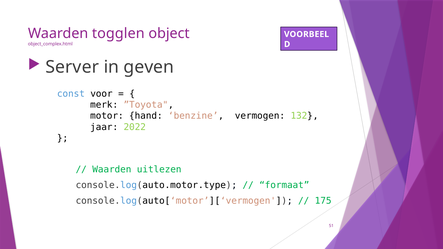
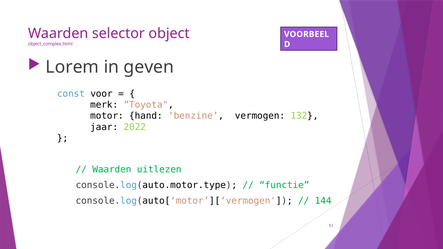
togglen: togglen -> selector (118, 33)
Server: Server -> Lorem (72, 67)
formaat: formaat -> functie (284, 185)
175: 175 -> 144 (323, 201)
